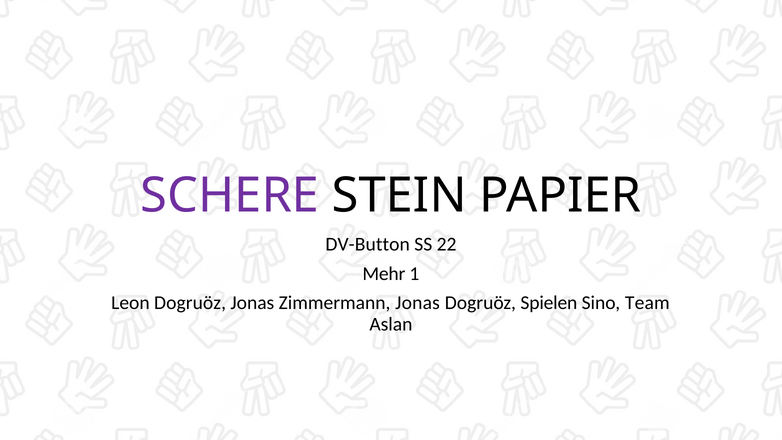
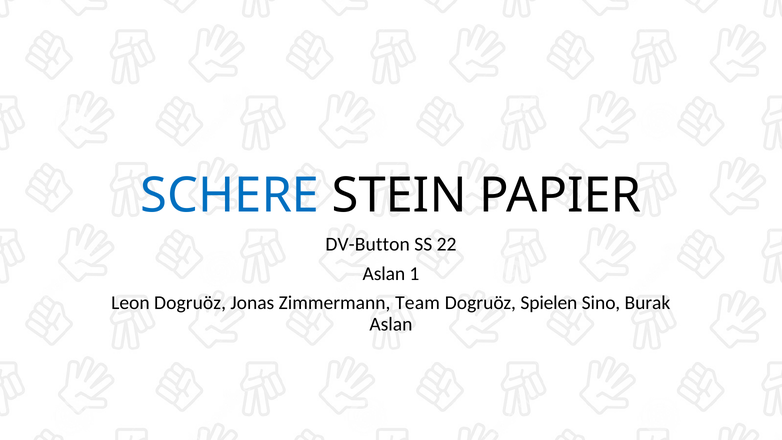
SCHERE colour: purple -> blue (230, 195)
Mehr: Mehr -> Aslan (384, 274)
Zimmermann Jonas: Jonas -> Team (418, 303)
Team: Team -> Burak (647, 303)
